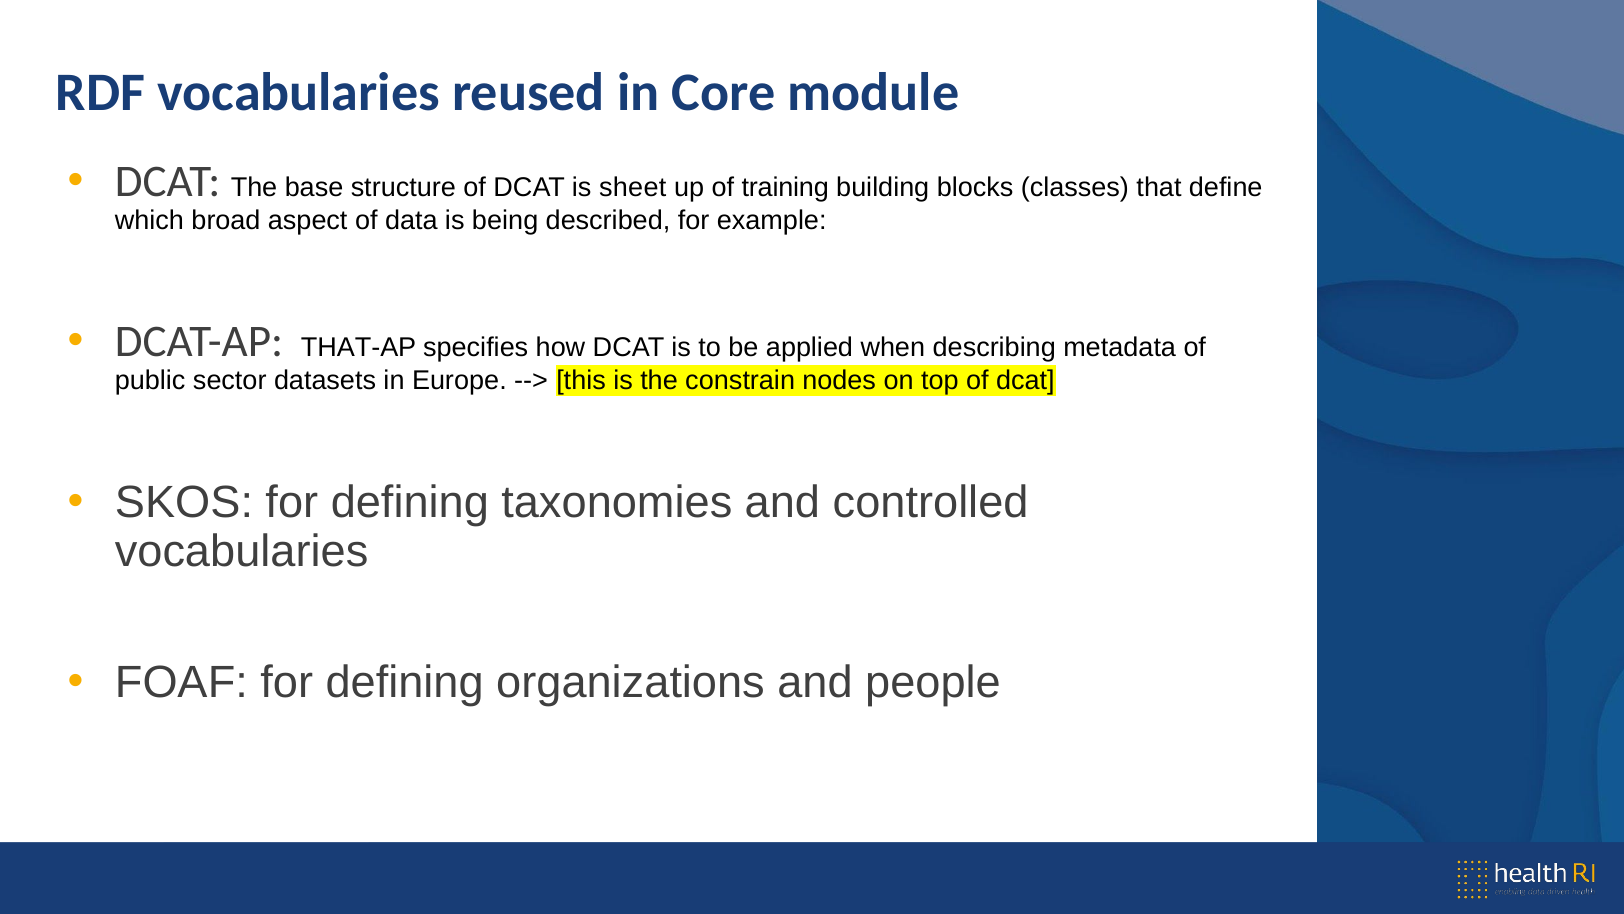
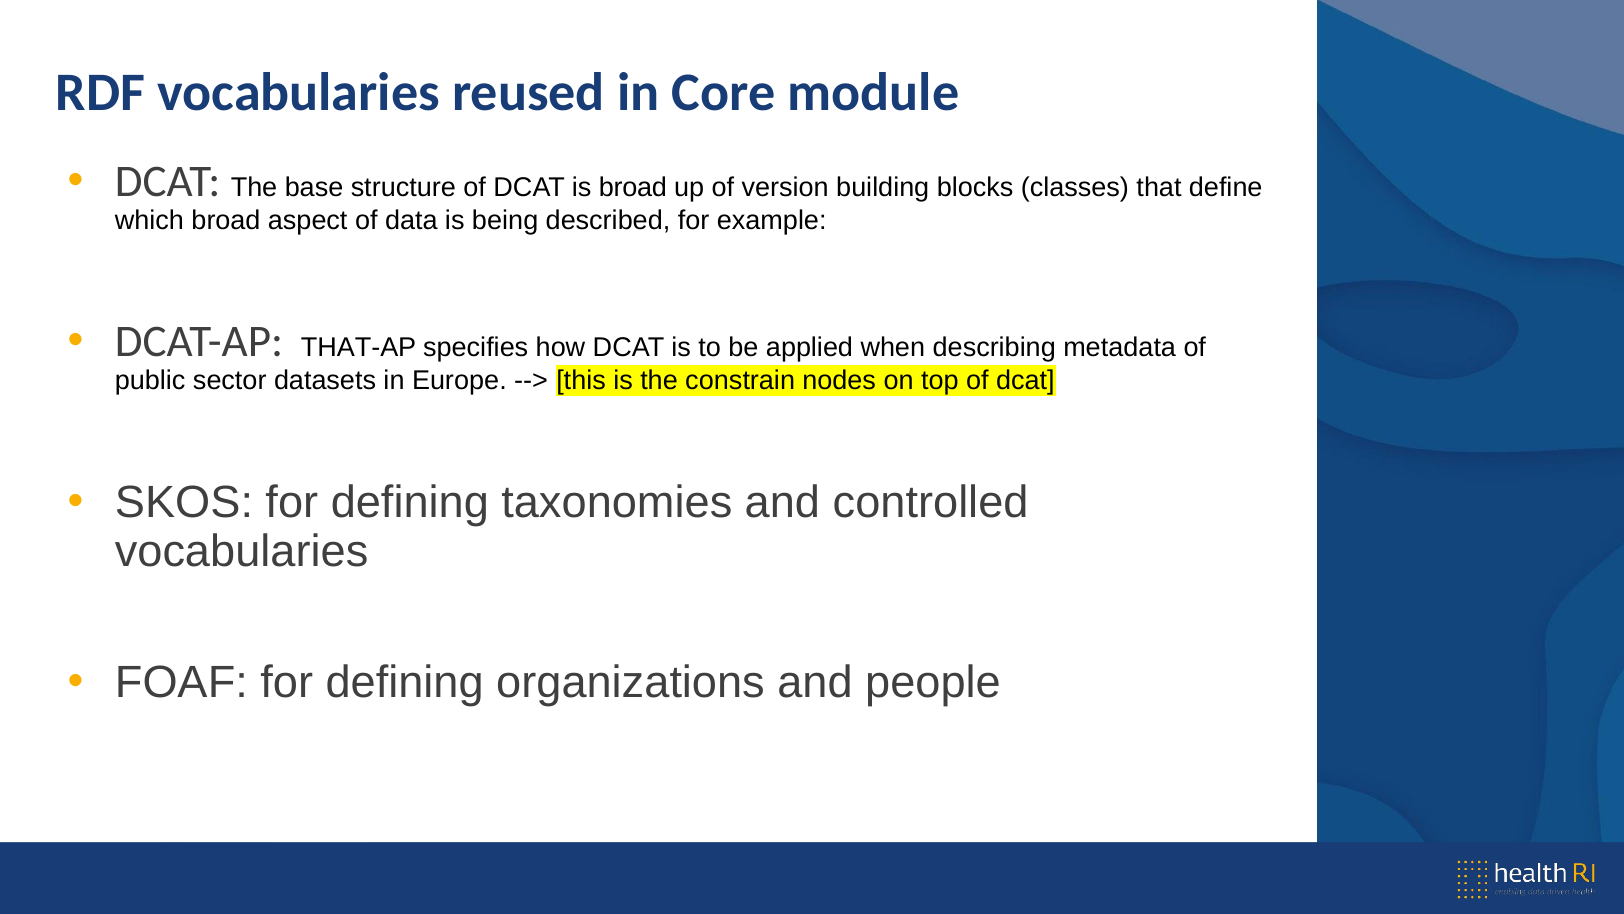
is sheet: sheet -> broad (633, 187)
training: training -> version (785, 187)
